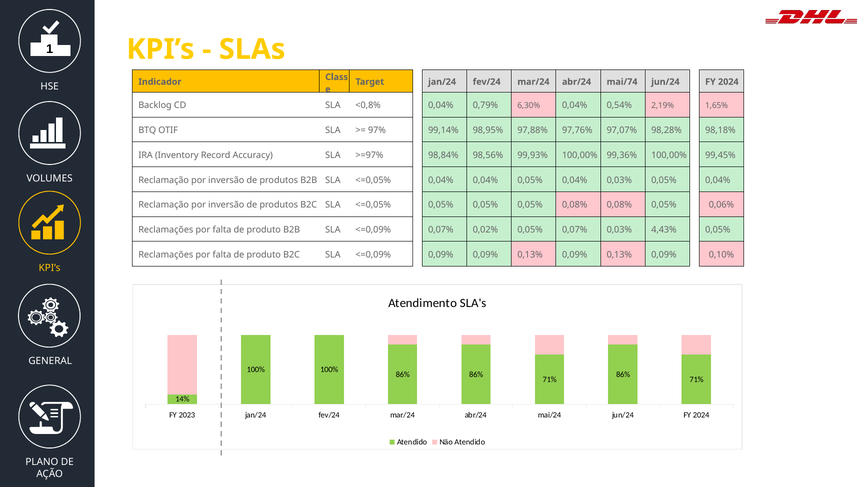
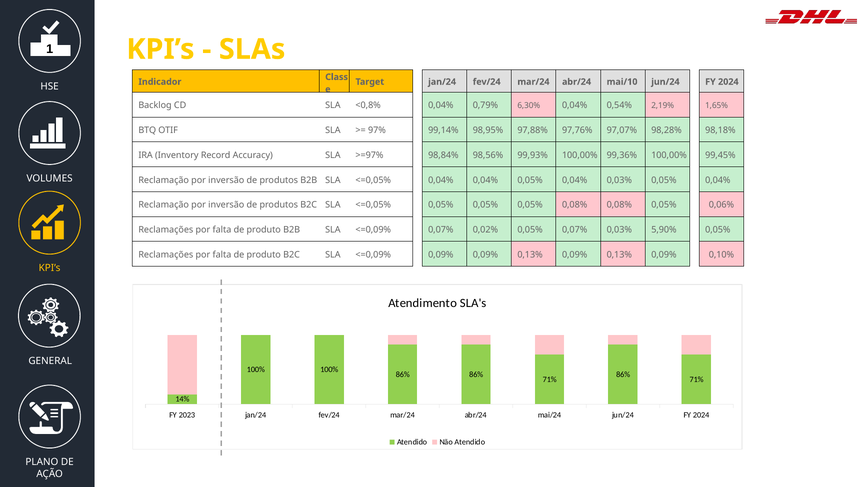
mai/74: mai/74 -> mai/10 (622, 82)
4,43%: 4,43% -> 5,90% (664, 230)
